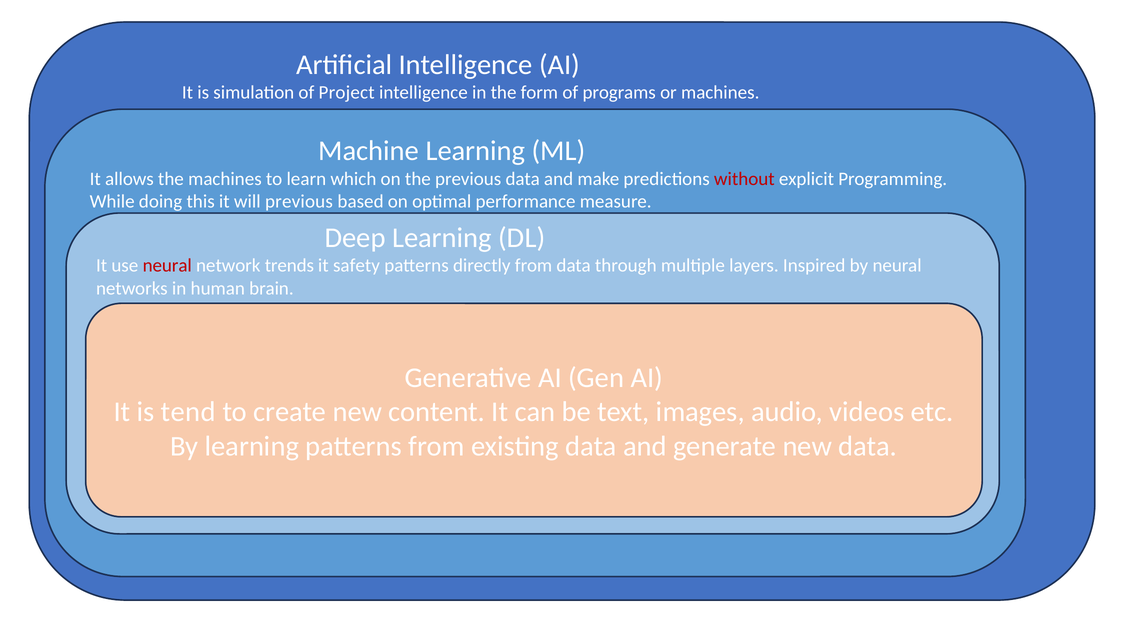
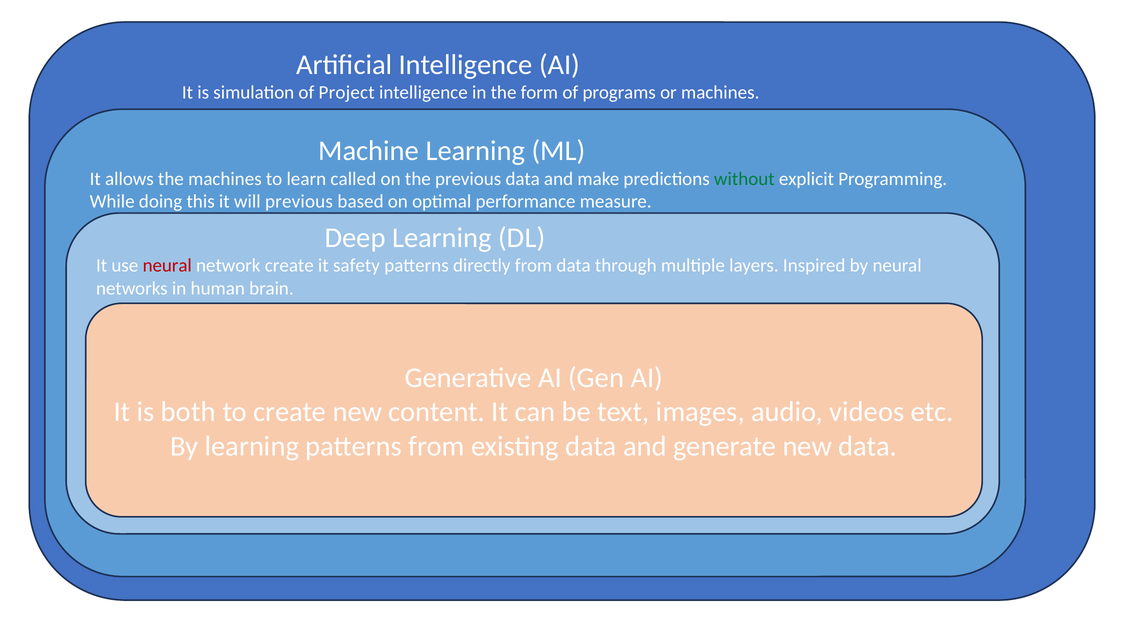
which: which -> called (353, 179)
without colour: red -> green (744, 179)
network trends: trends -> create (289, 266)
tend: tend -> both (188, 412)
